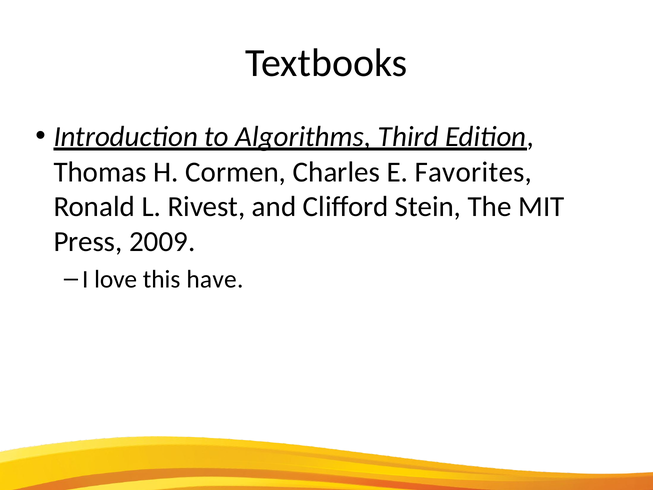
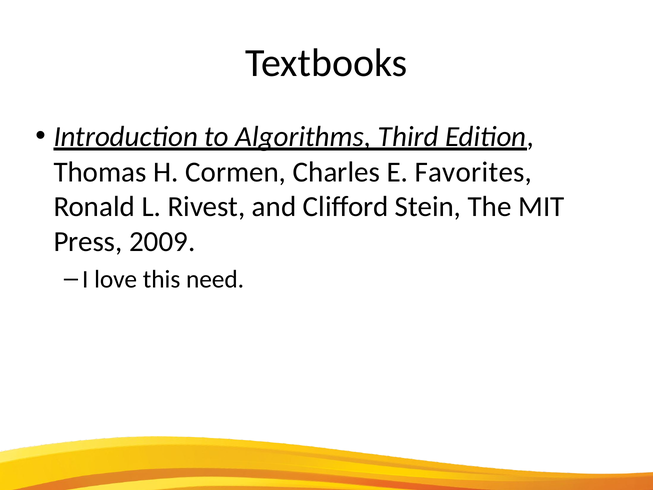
have: have -> need (215, 279)
